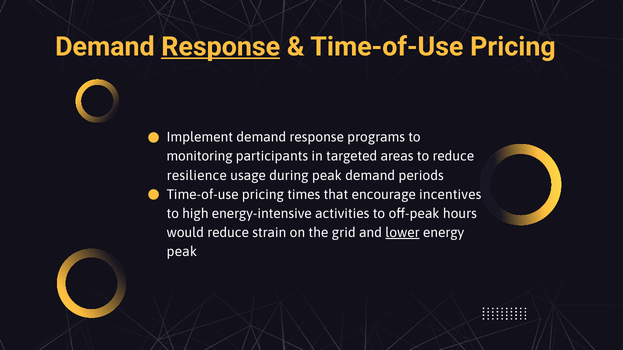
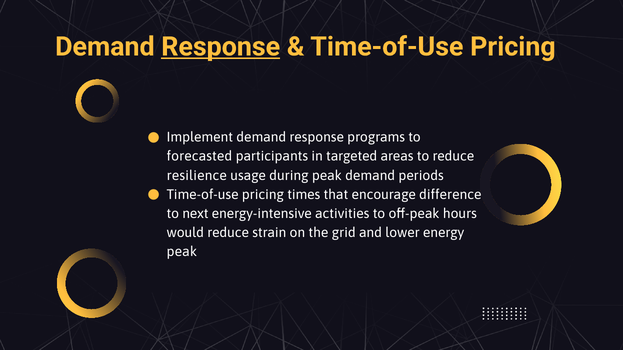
monitoring: monitoring -> forecasted (199, 157)
incentives: incentives -> difference (450, 195)
high: high -> next (195, 214)
lower underline: present -> none (403, 233)
